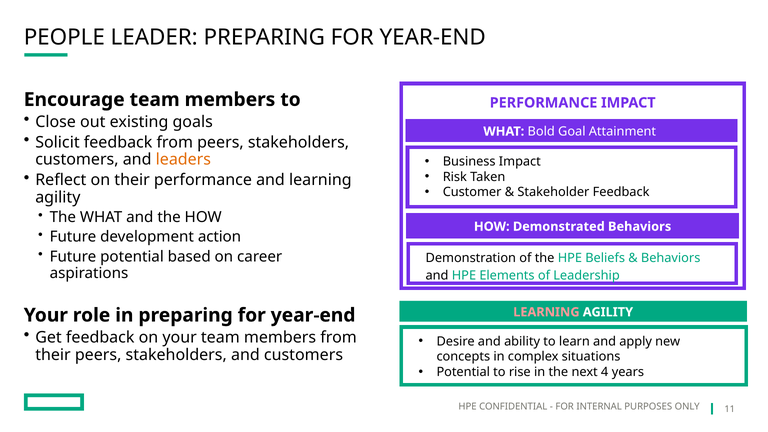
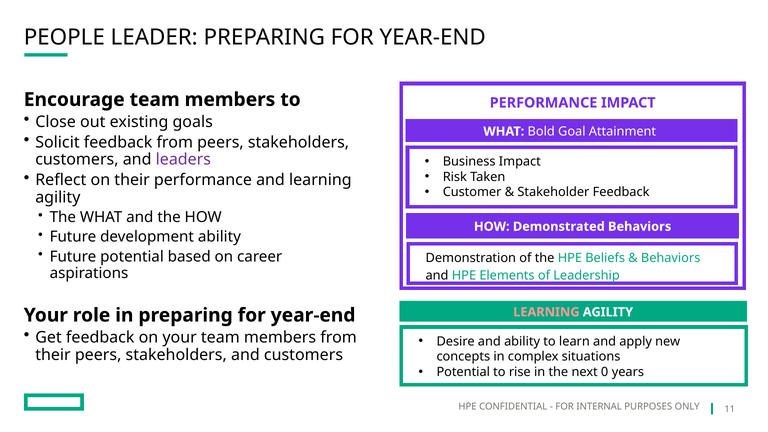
leaders colour: orange -> purple (183, 160)
development action: action -> ability (219, 237)
4: 4 -> 0 (605, 372)
